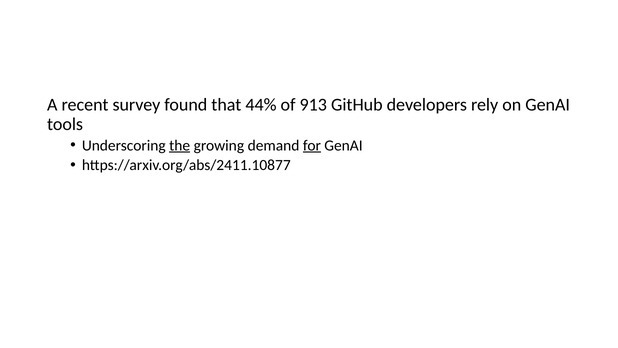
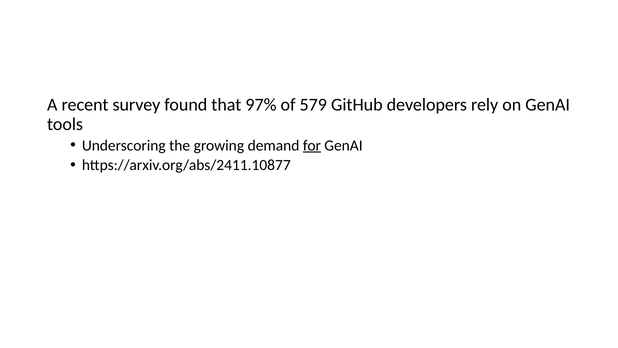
44%: 44% -> 97% (261, 104)
913: 913 -> 579 (313, 104)
the underline: present -> none (180, 145)
